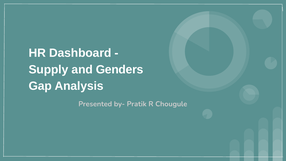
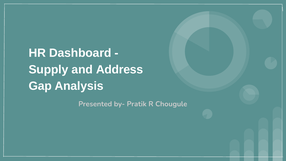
Genders: Genders -> Address (120, 69)
